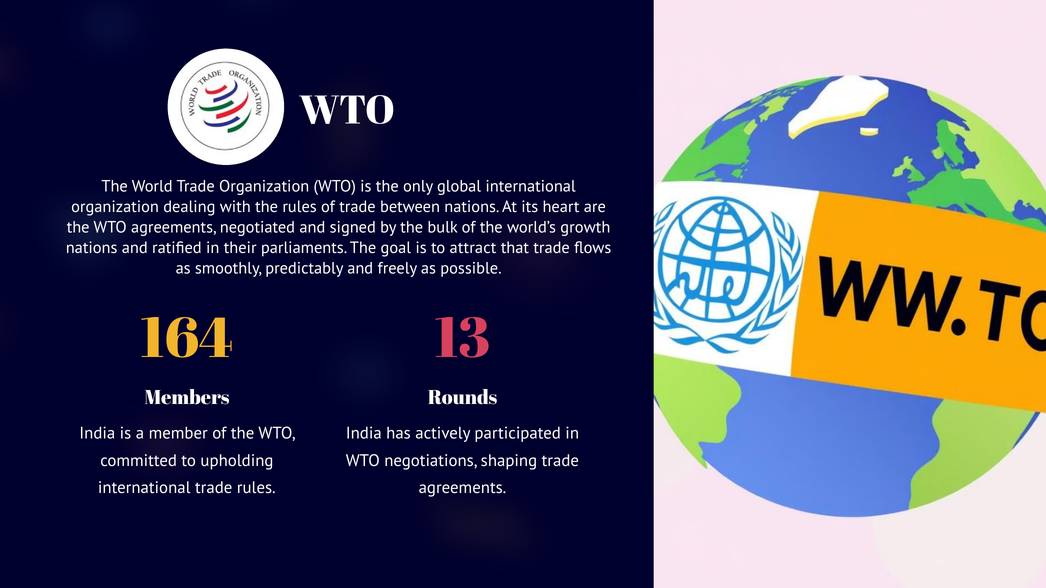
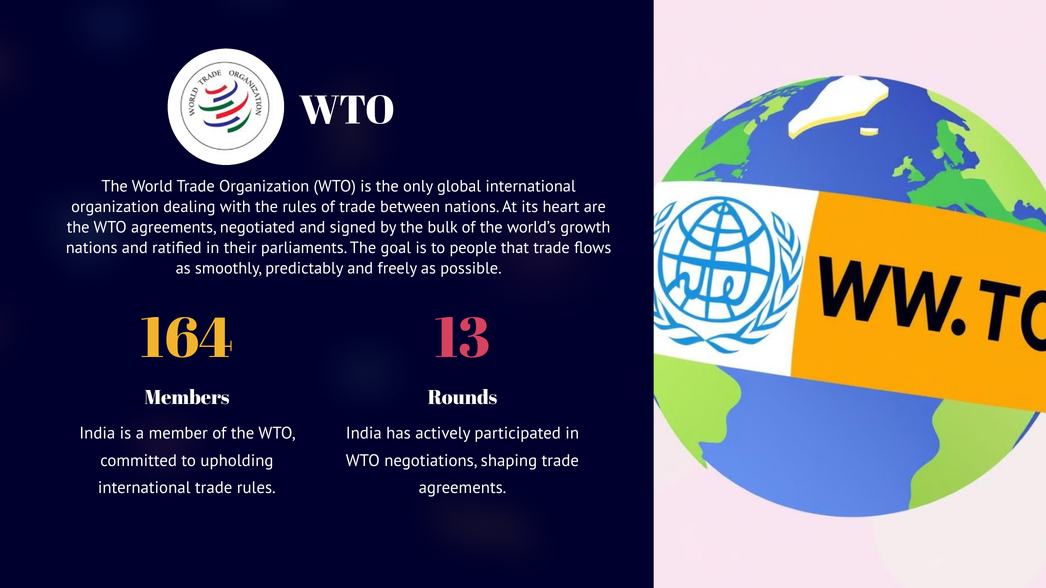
attract: attract -> people (473, 248)
